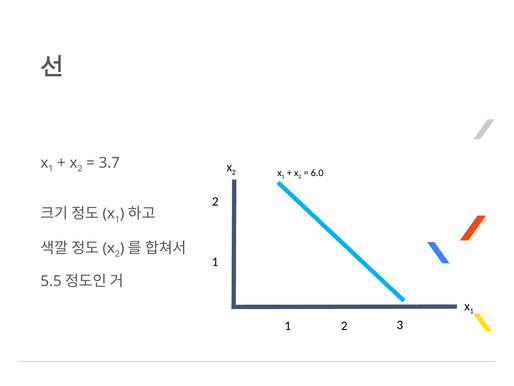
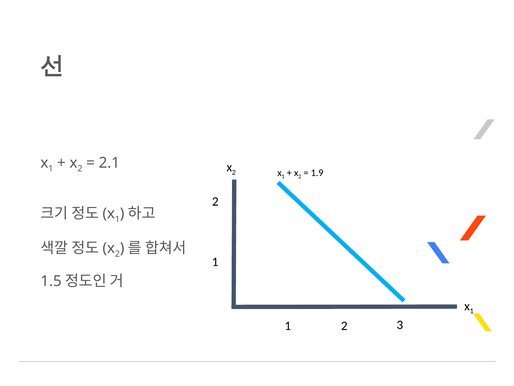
3.7: 3.7 -> 2.1 (109, 163)
6.0: 6.0 -> 1.9 (317, 173)
5.5: 5.5 -> 1.5 (51, 281)
